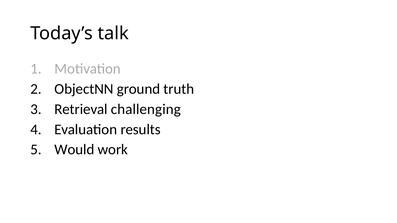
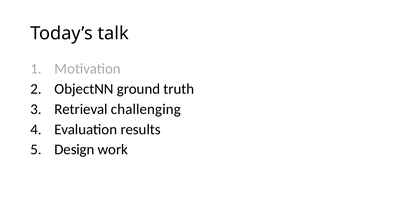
Would: Would -> Design (74, 150)
